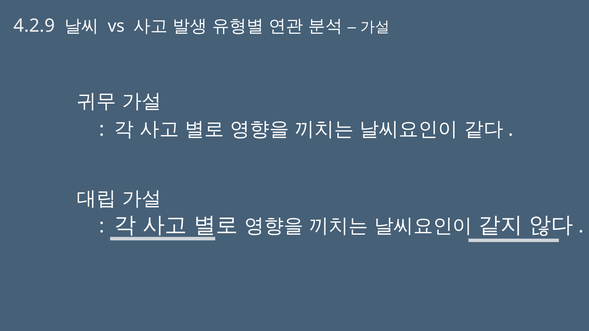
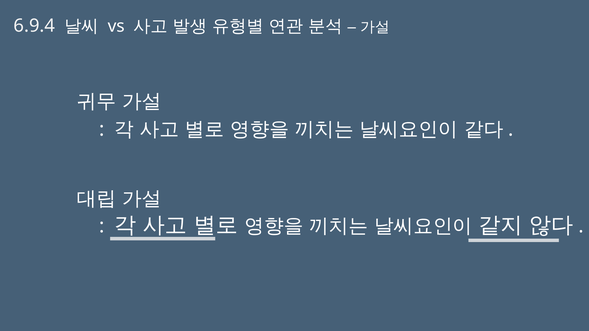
4.2.9: 4.2.9 -> 6.9.4 (34, 26)
